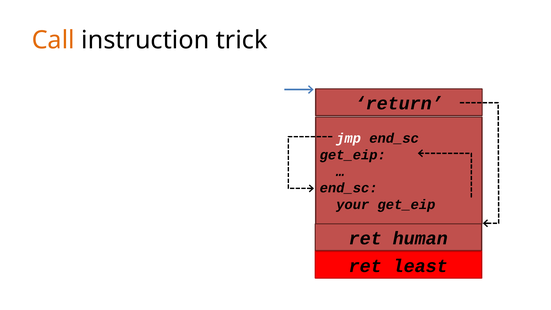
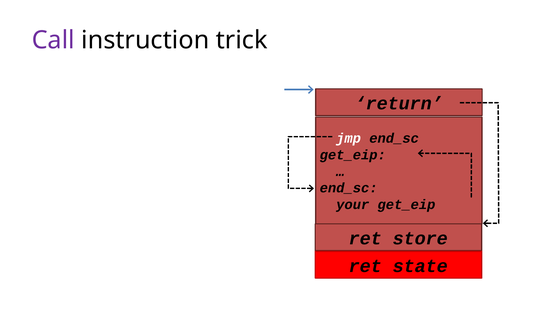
Call colour: orange -> purple (53, 40)
human: human -> store (420, 239)
least: least -> state (420, 266)
